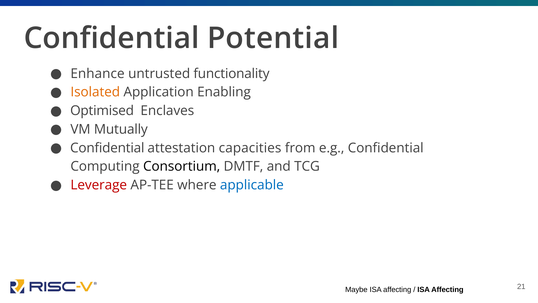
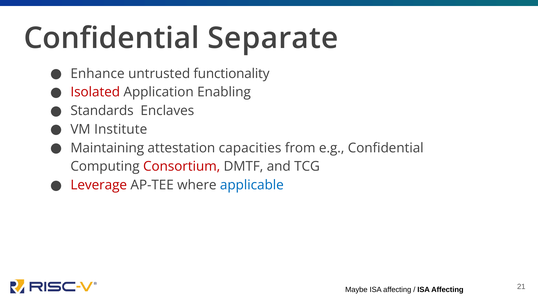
Potential: Potential -> Separate (273, 38)
Isolated colour: orange -> red (95, 92)
Optimised: Optimised -> Standards (102, 111)
Mutually: Mutually -> Institute (121, 129)
Confidential: Confidential -> Maintaining (107, 148)
Consortium colour: black -> red (182, 166)
